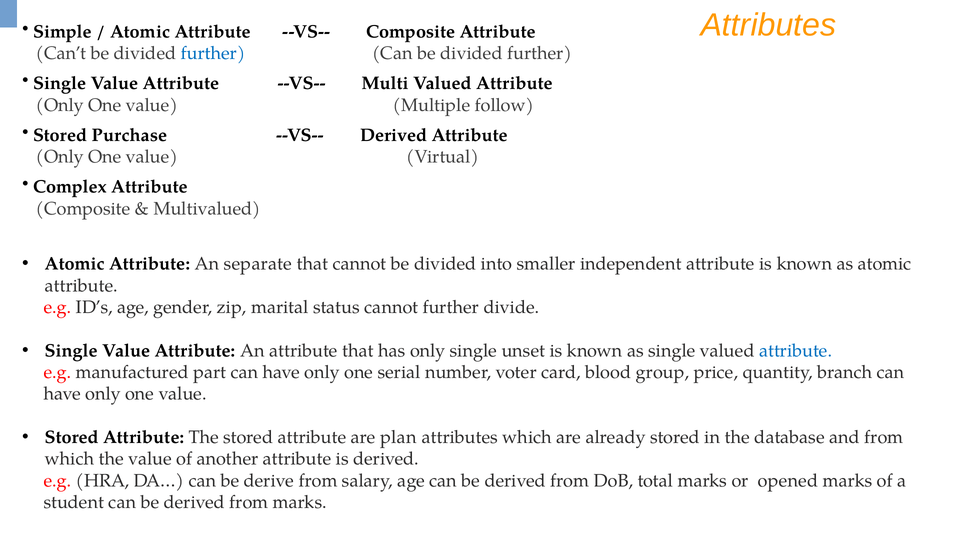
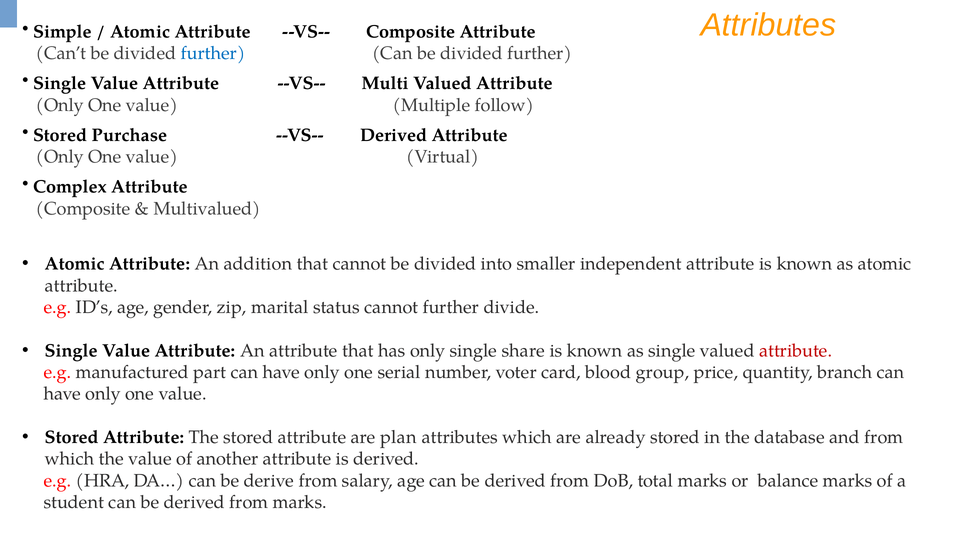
separate: separate -> addition (258, 264)
unset: unset -> share (523, 351)
attribute colour: blue -> red (796, 351)
opened: opened -> balance (788, 481)
